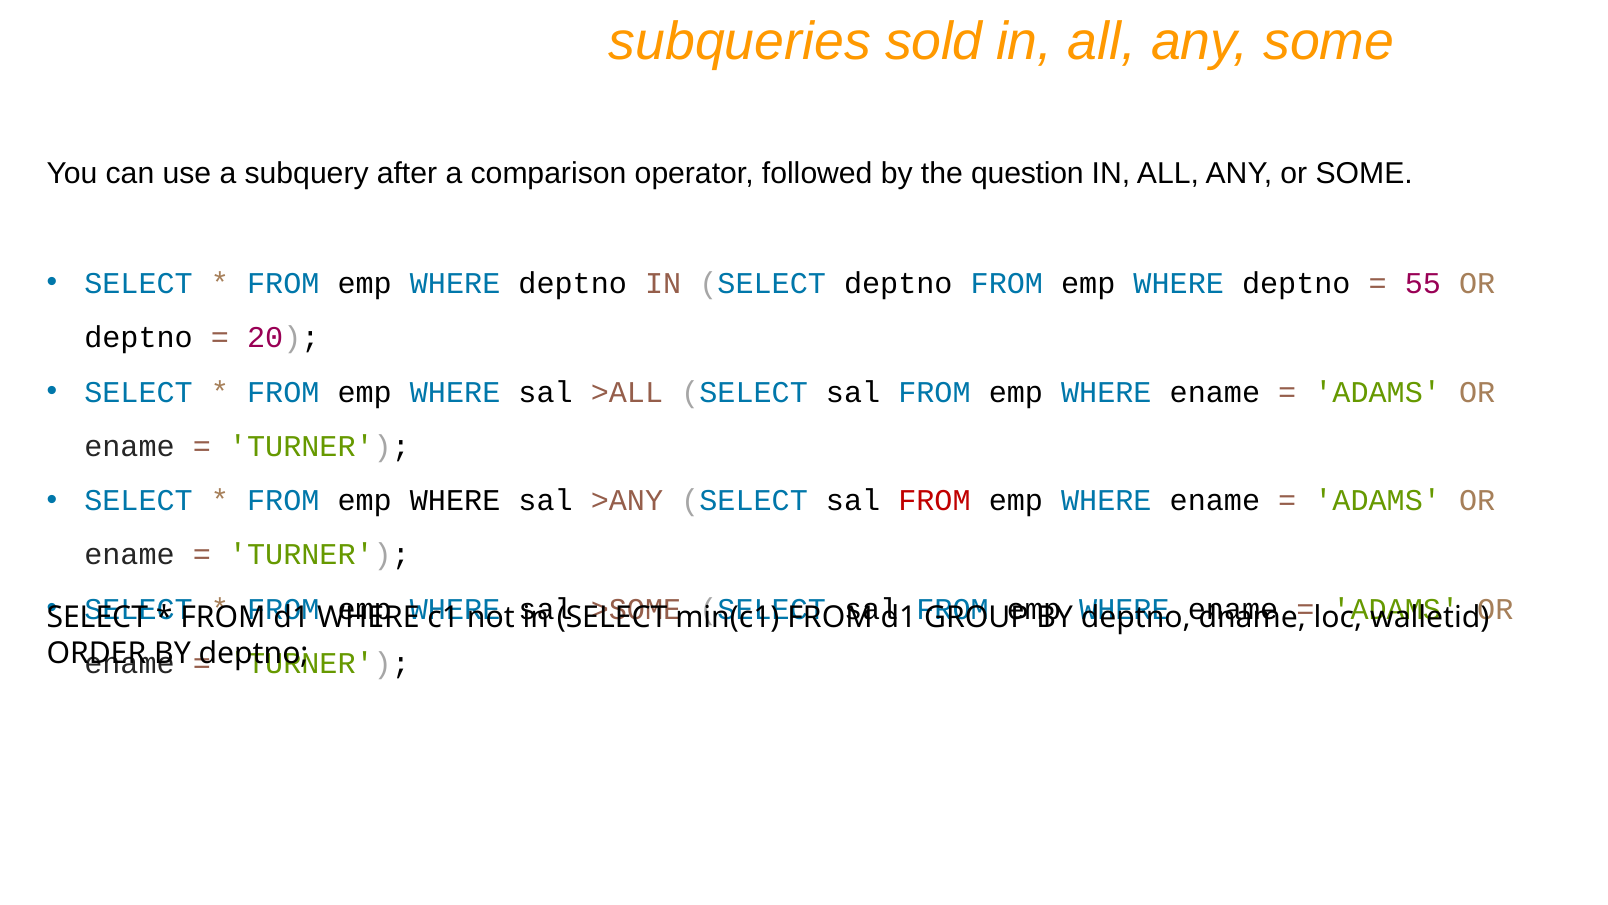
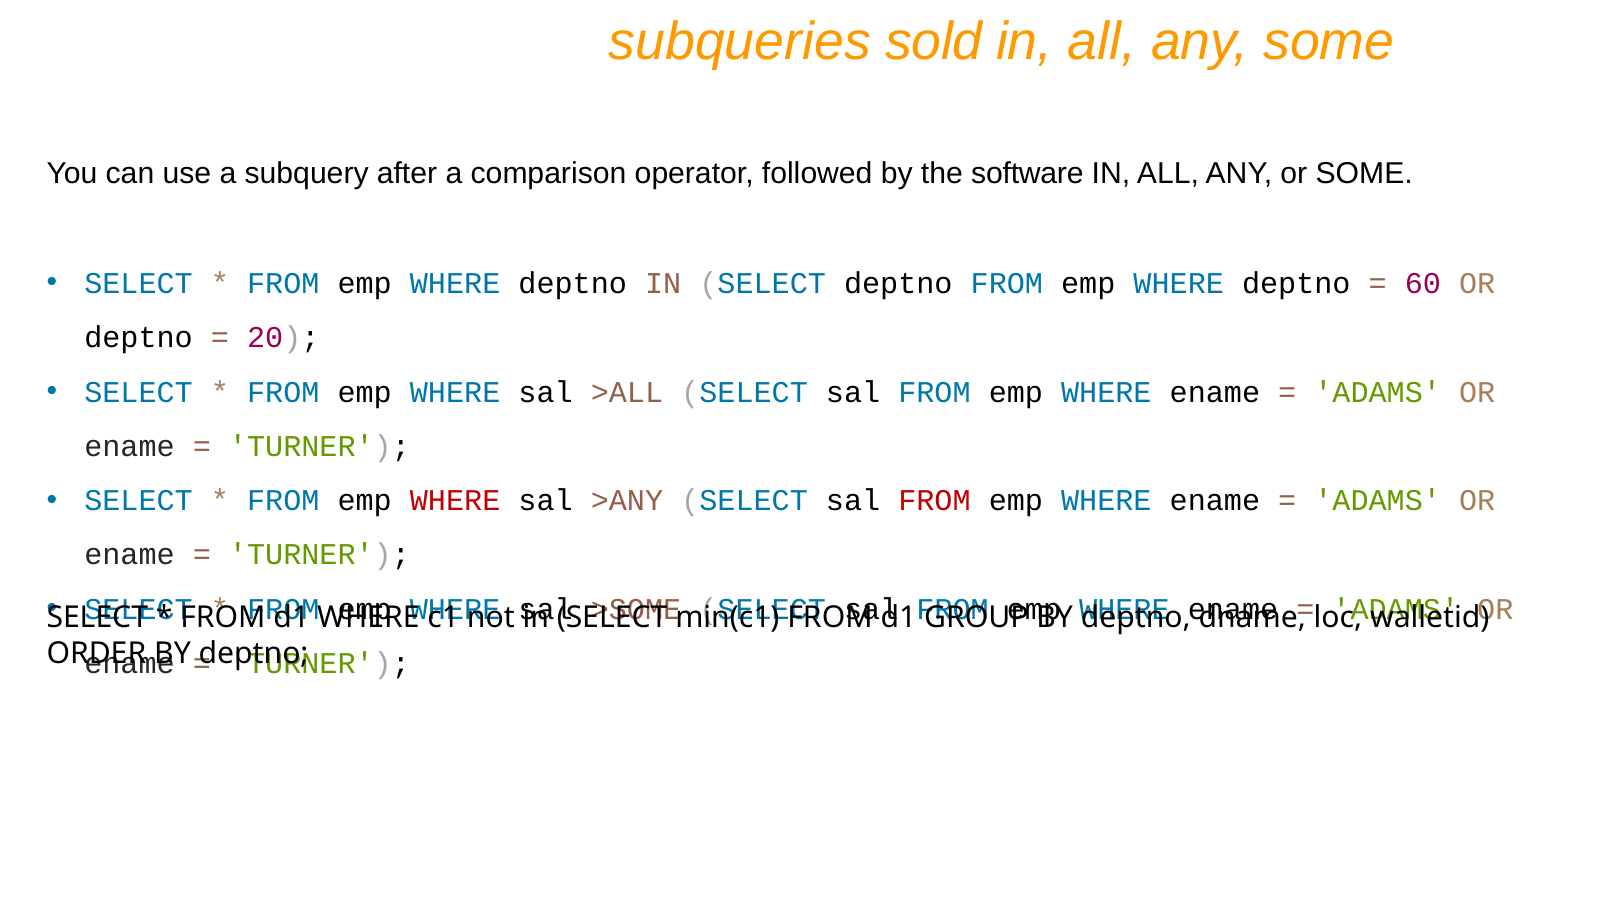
question: question -> software (1027, 173)
55: 55 -> 60 (1423, 283)
WHERE colour: black -> red (455, 500)
